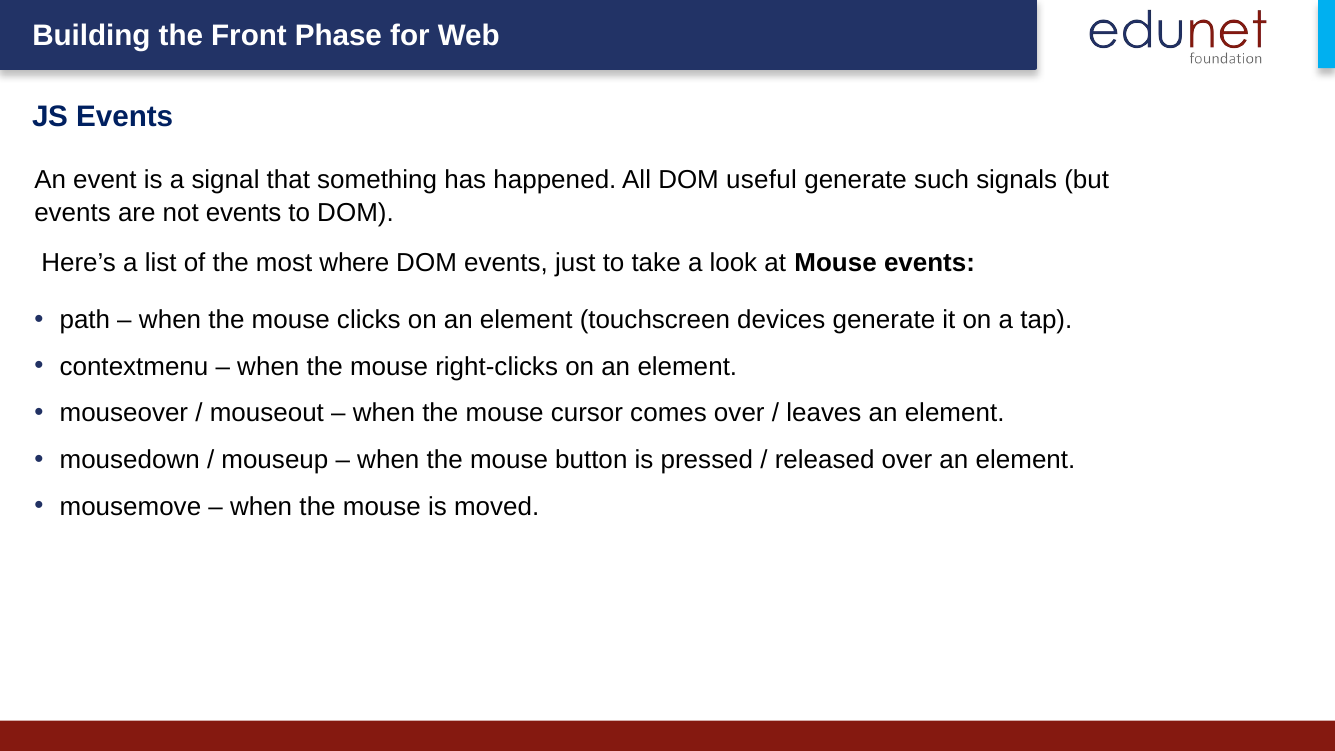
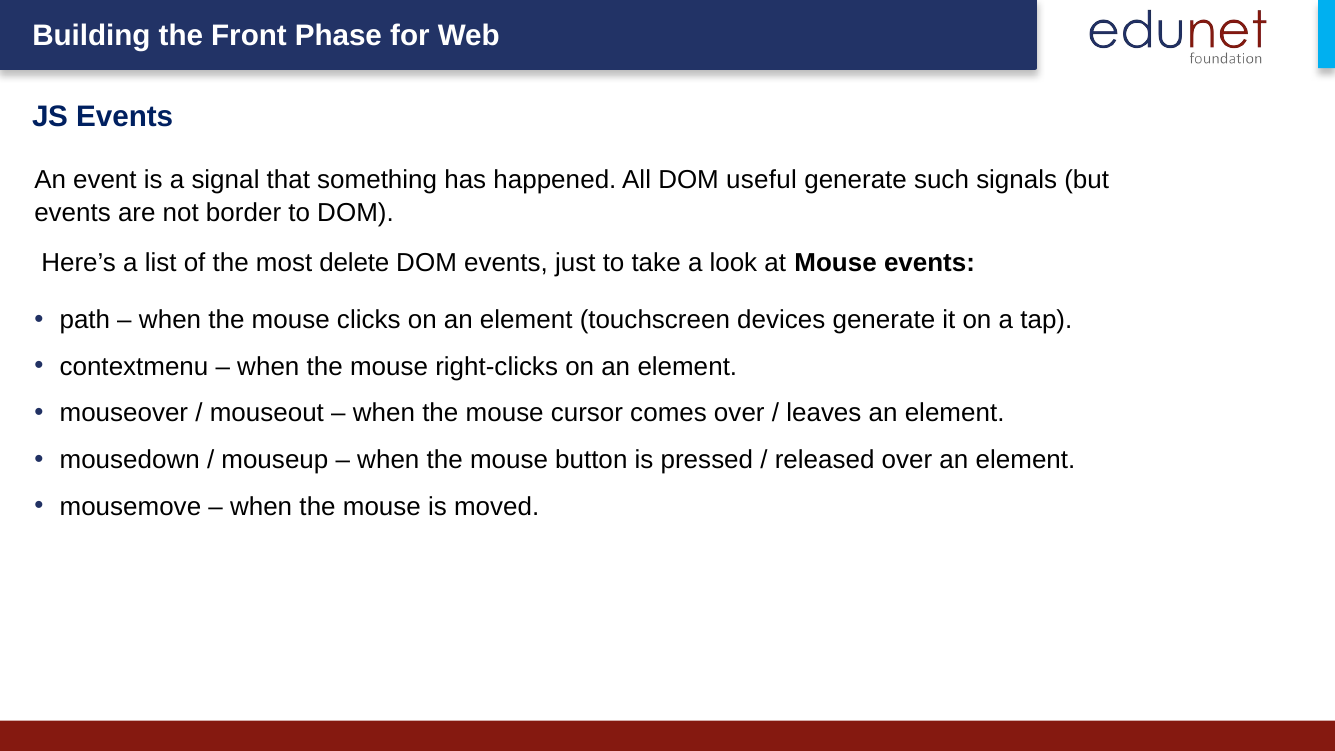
not events: events -> border (244, 213)
where: where -> delete (354, 263)
